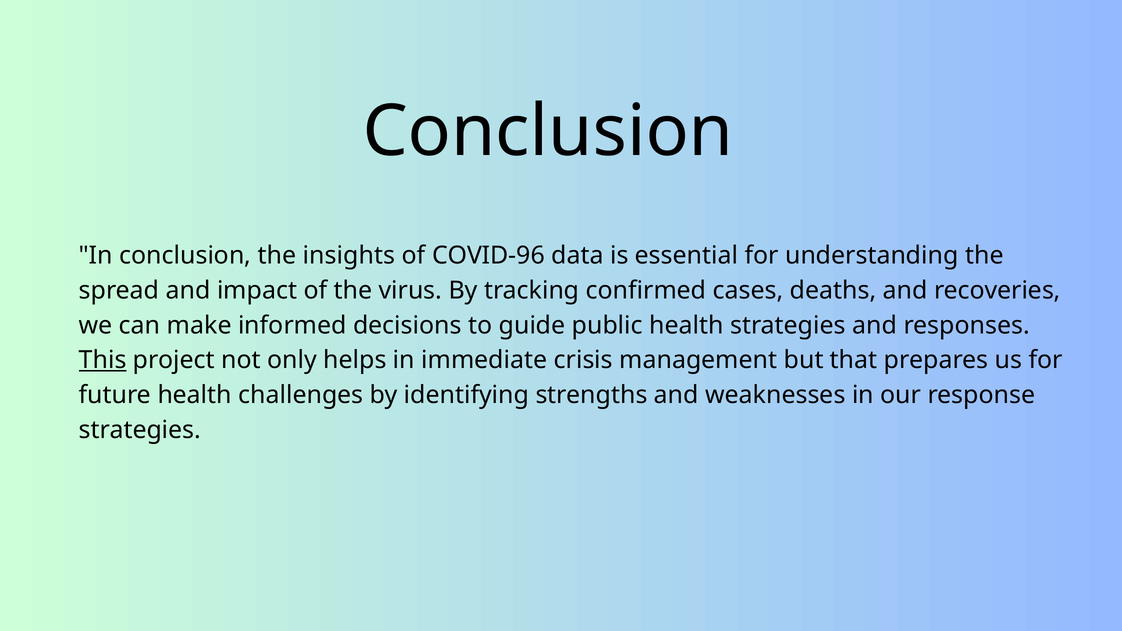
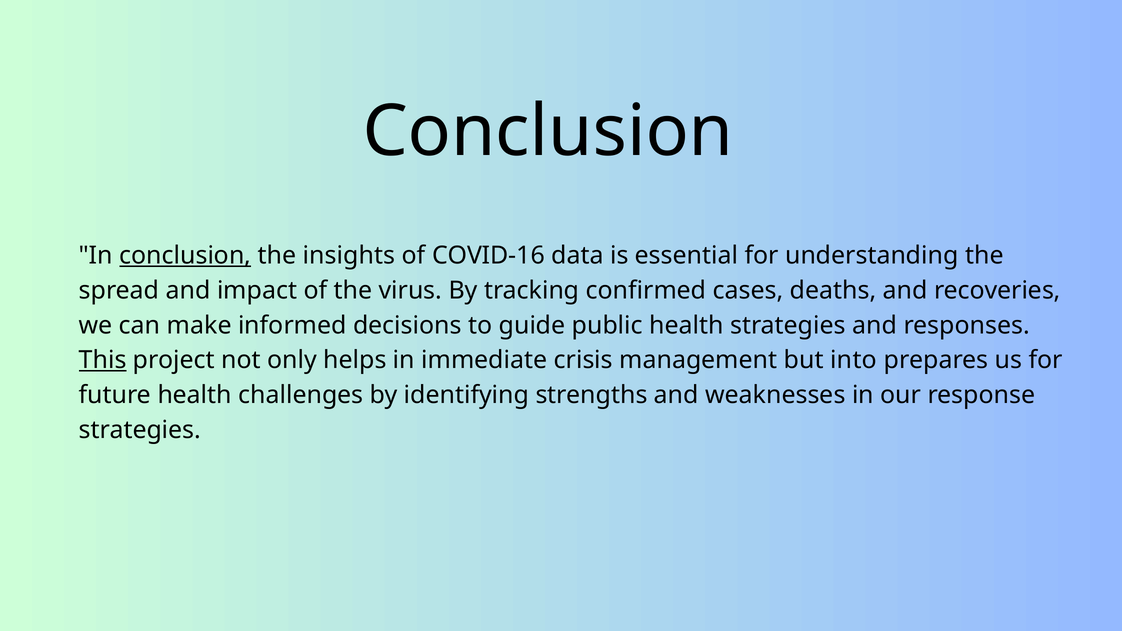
conclusion underline: none -> present (185, 256)
COVID-96: COVID-96 -> COVID-16 (488, 256)
that: that -> into (854, 360)
